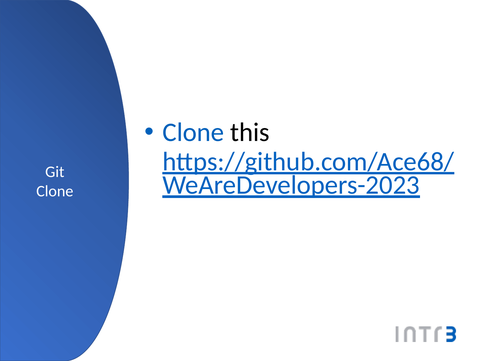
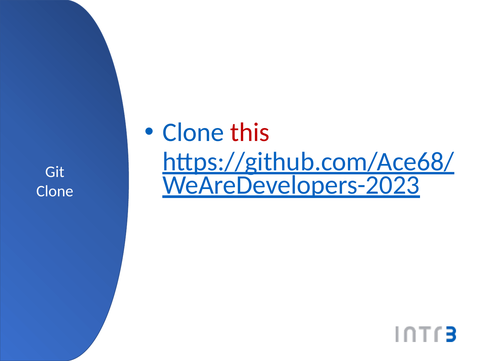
this colour: black -> red (250, 132)
